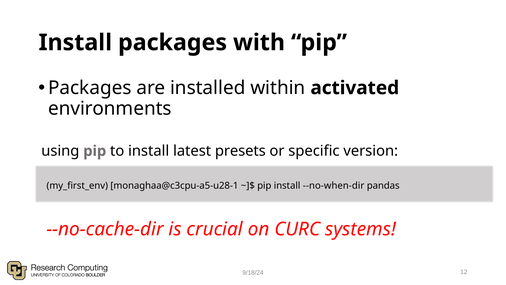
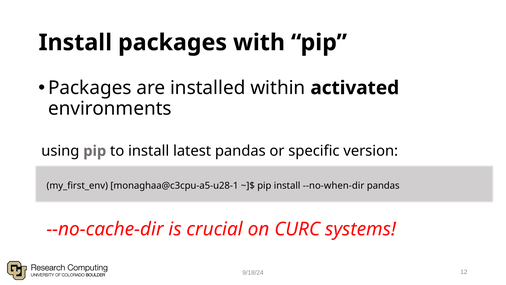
latest presets: presets -> pandas (240, 151)
